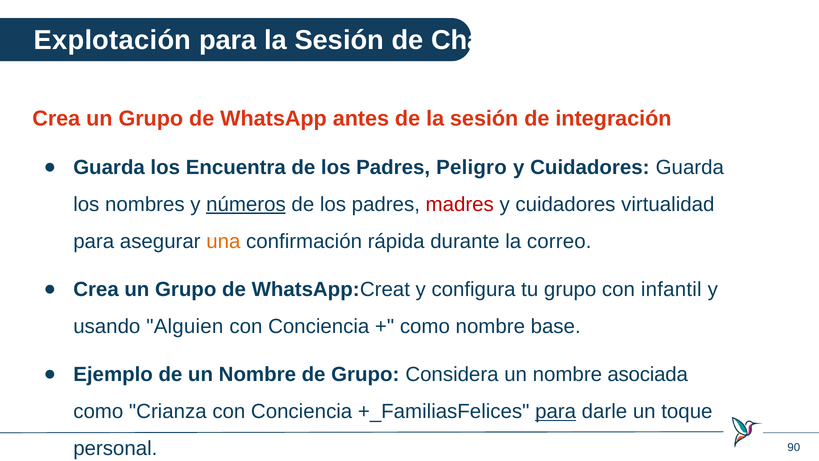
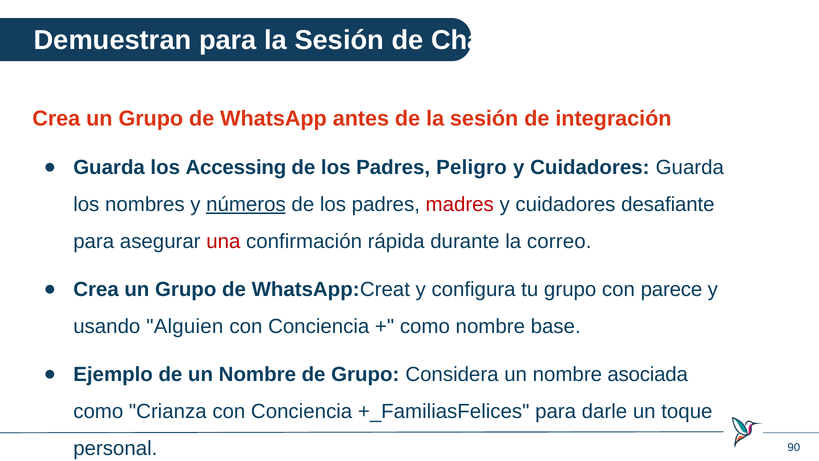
Explotación: Explotación -> Demuestran (113, 40)
Encuentra: Encuentra -> Accessing (236, 167)
virtualidad: virtualidad -> desafiante (668, 204)
una colour: orange -> red (223, 241)
infantil: infantil -> parece (671, 289)
para underline: present -> none (556, 411)
